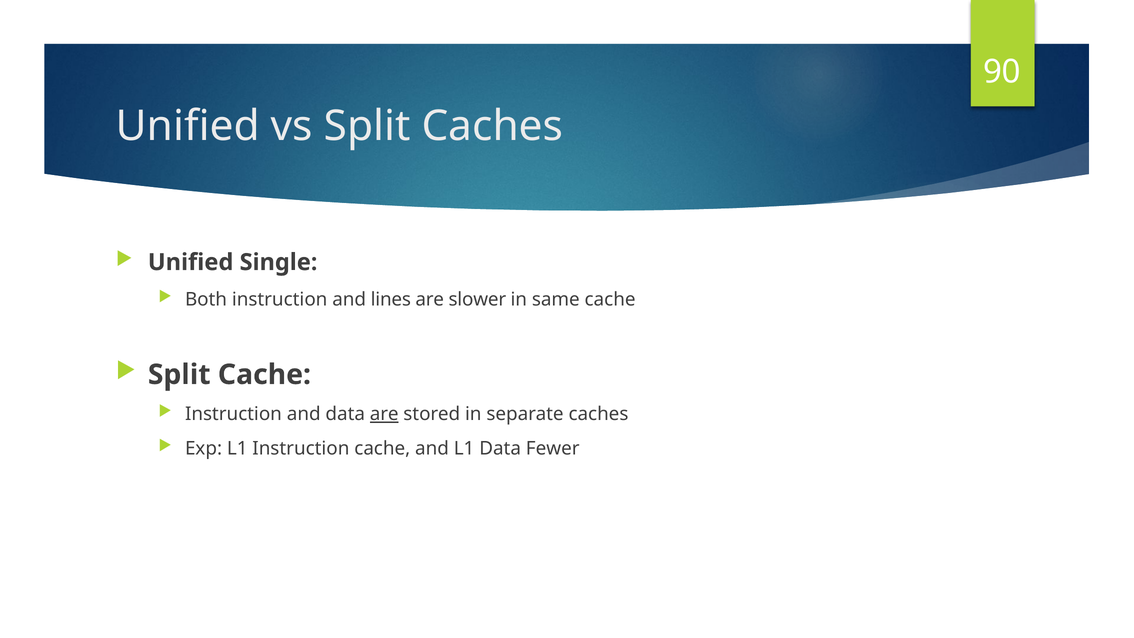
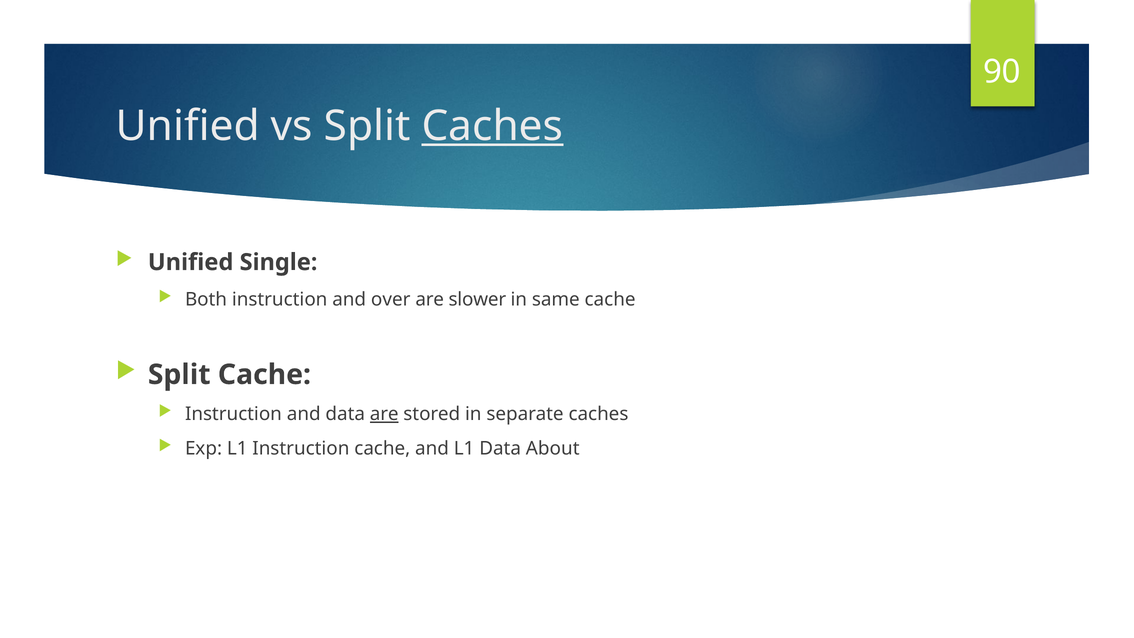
Caches underline: none -> present (492, 126)
lines: lines -> over (391, 299)
Fewer: Fewer -> About (553, 449)
